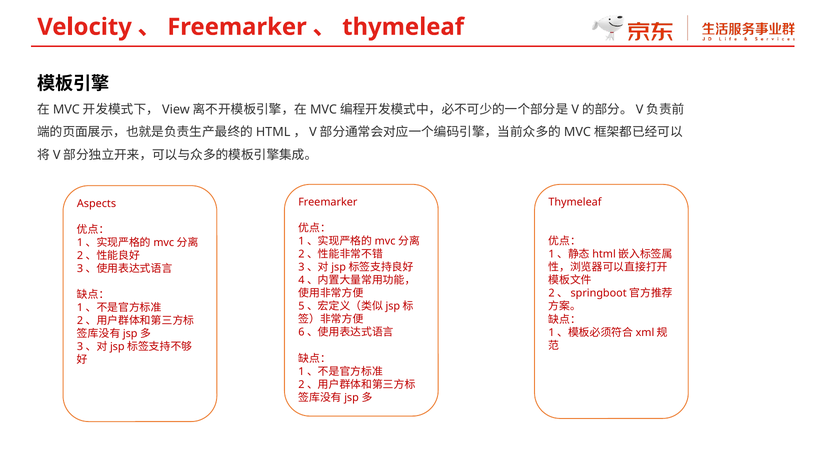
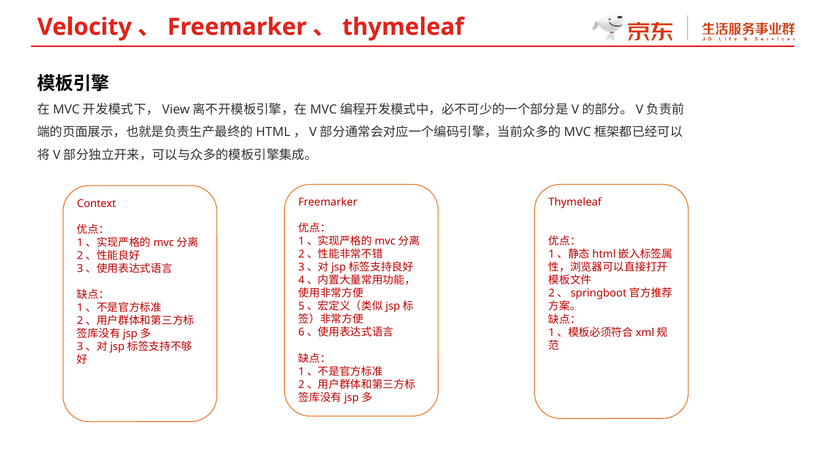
Aspects: Aspects -> Context (97, 204)
